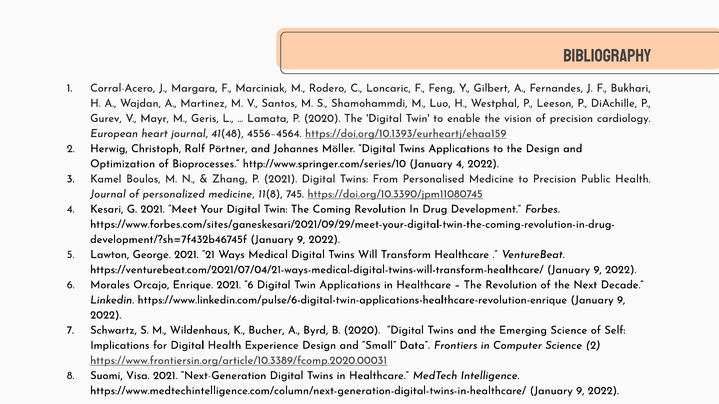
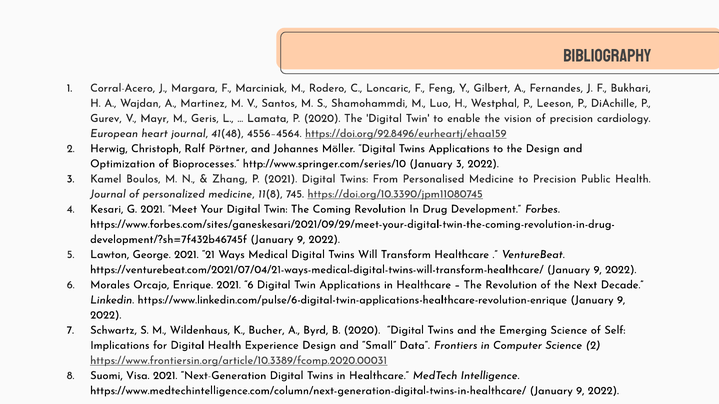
https://doi.org/10.1393/eurheartj/ehaa159: https://doi.org/10.1393/eurheartj/ehaa159 -> https://doi.org/92.8496/eurheartj/ehaa159 (406, 134)
January 4: 4 -> 3 (460, 164)
